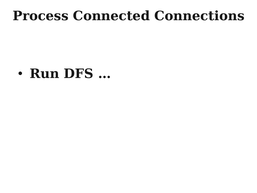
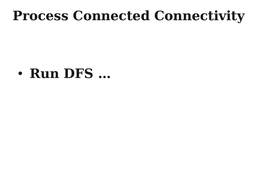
Connections: Connections -> Connectivity (199, 16)
